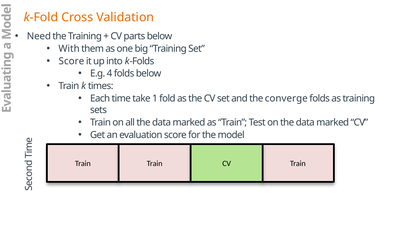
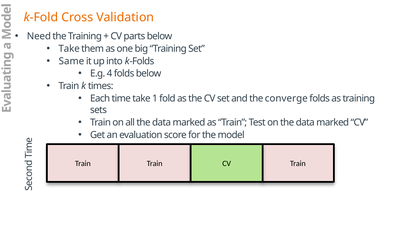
With: With -> Take (69, 49)
Score: Score -> Same (71, 61)
